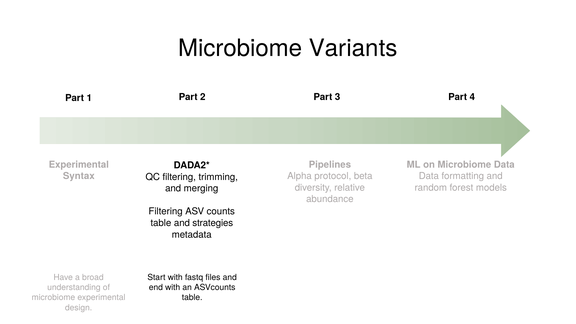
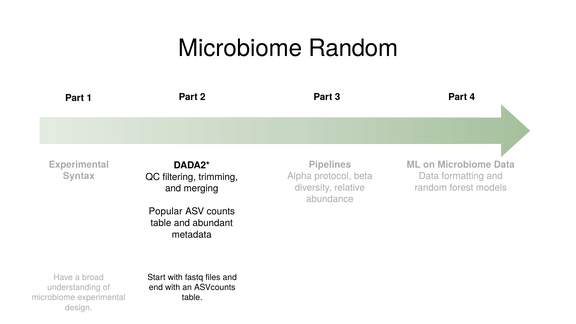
Microbiome Variants: Variants -> Random (353, 48)
Filtering: Filtering -> Popular (166, 211)
strategies: strategies -> abundant (213, 223)
